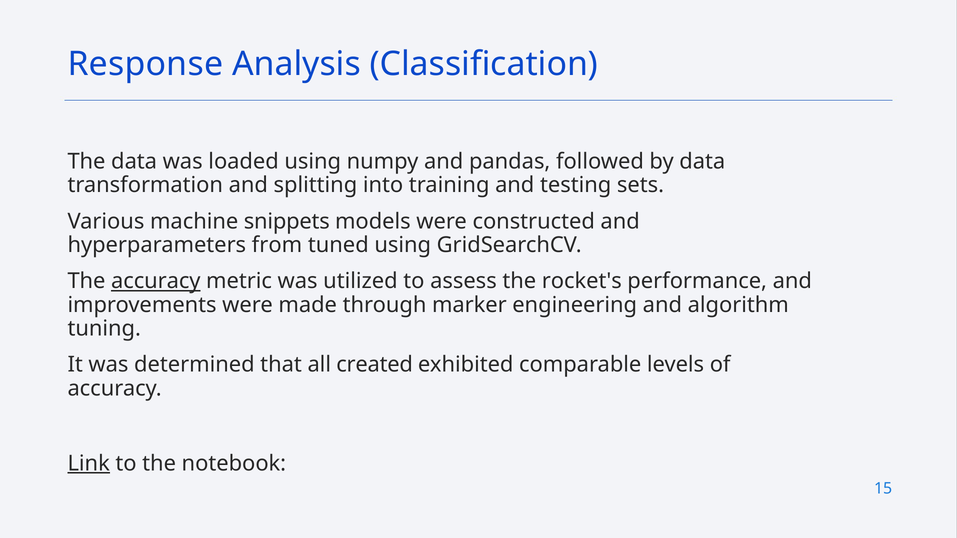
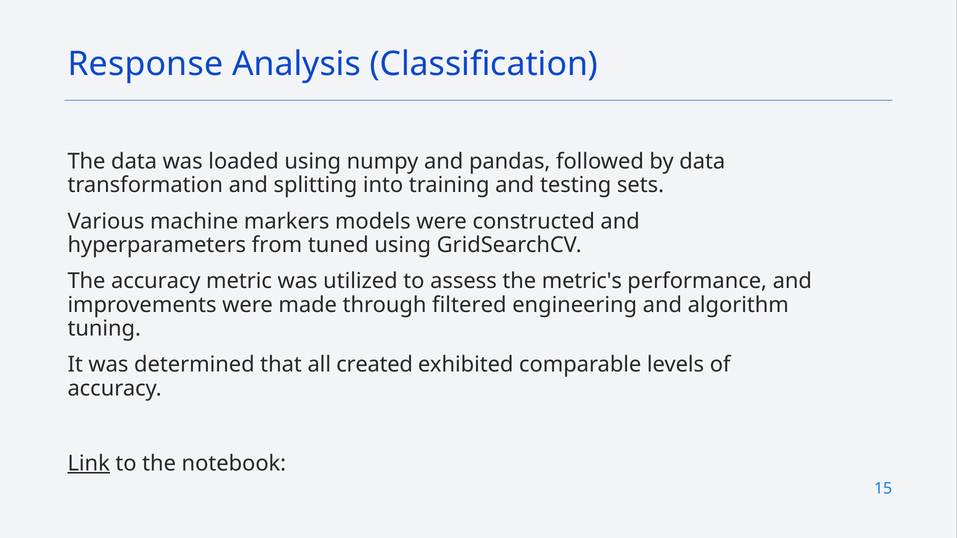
snippets: snippets -> markers (287, 221)
accuracy underline: present -> none (156, 281)
rocket's: rocket's -> metric's (582, 281)
marker: marker -> filtered (469, 305)
